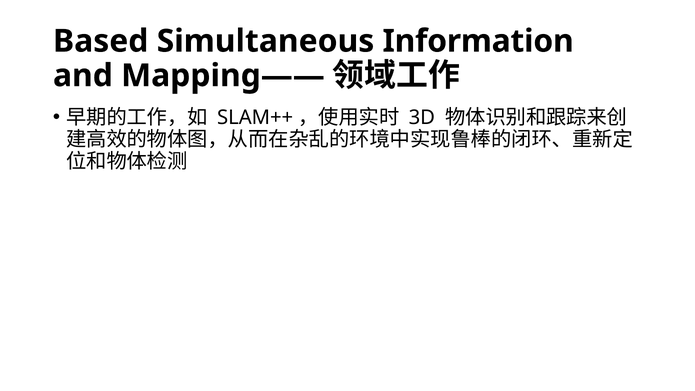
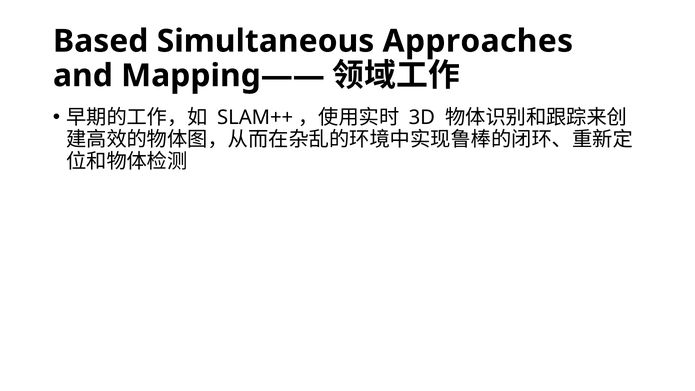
Information: Information -> Approaches (478, 41)
